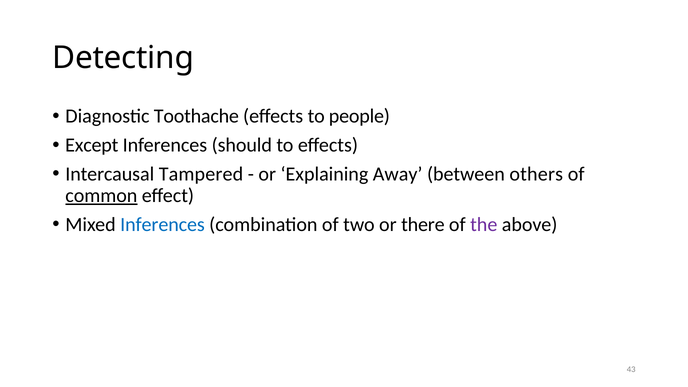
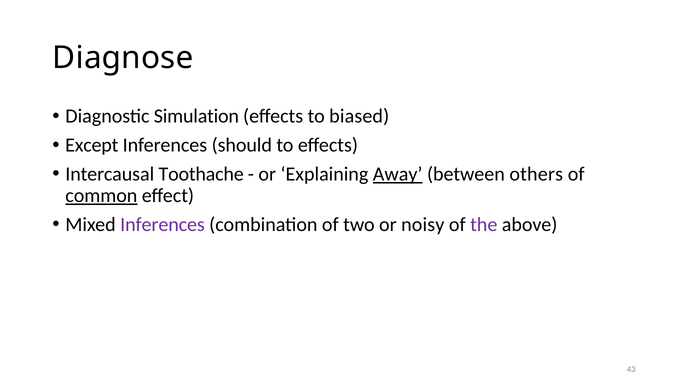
Detecting: Detecting -> Diagnose (123, 58)
Toothache: Toothache -> Simulation (196, 116)
people: people -> biased (359, 116)
Tampered: Tampered -> Toothache (201, 174)
Away underline: none -> present (398, 174)
Inferences colour: blue -> purple (163, 225)
there: there -> noisy (423, 225)
